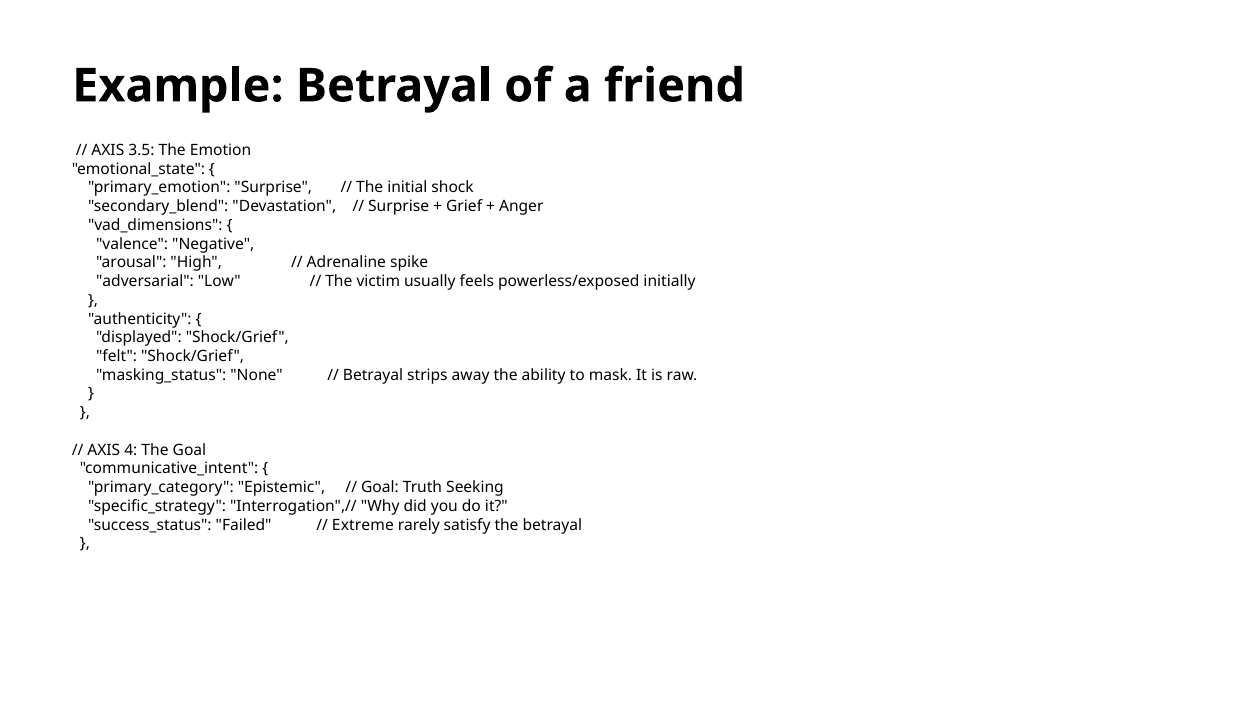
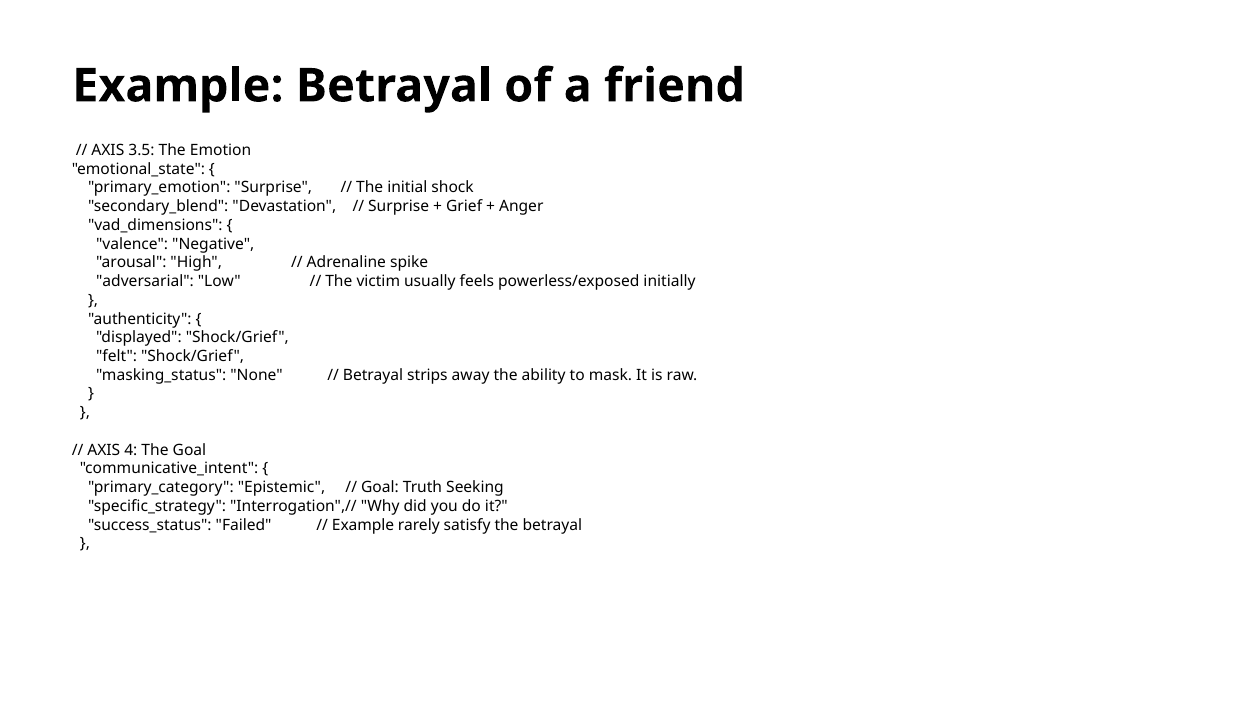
Extreme: Extreme -> Example (363, 525)
